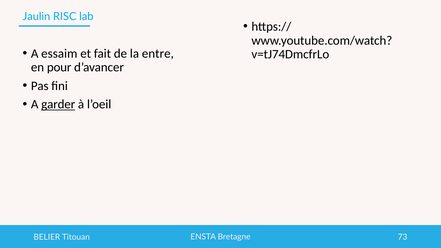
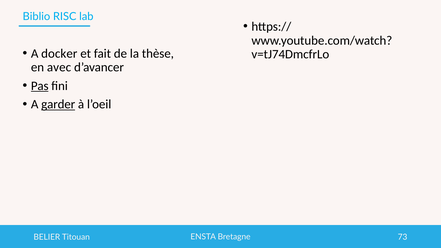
Jaulin: Jaulin -> Biblio (36, 17)
essaim: essaim -> docker (59, 54)
entre: entre -> thèse (158, 54)
pour: pour -> avec (59, 67)
Pas underline: none -> present (40, 86)
